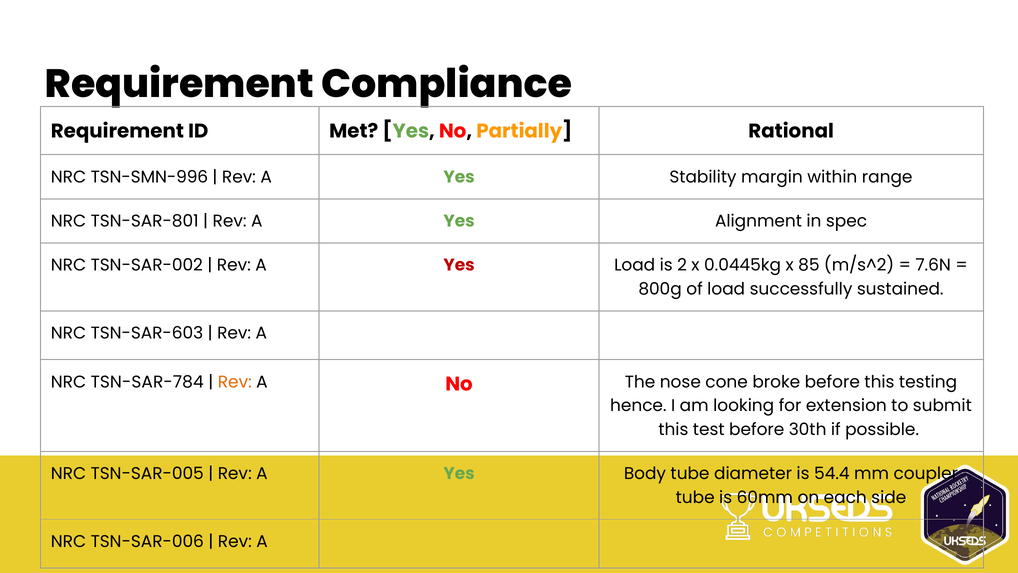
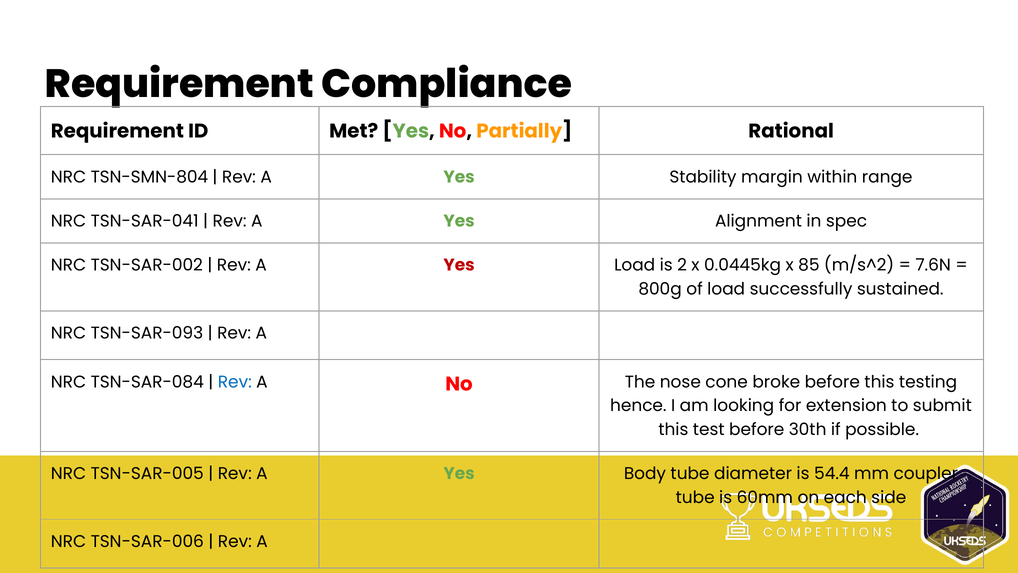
TSN-SMN-996: TSN-SMN-996 -> TSN-SMN-804 (149, 177)
TSN-SAR-801: TSN-SAR-801 -> TSN-SAR-041 (145, 221)
TSN-SAR-603: TSN-SAR-603 -> TSN-SAR-093 (147, 333)
TSN-SAR-784: TSN-SAR-784 -> TSN-SAR-084 (147, 382)
Rev colour: orange -> blue (235, 382)
